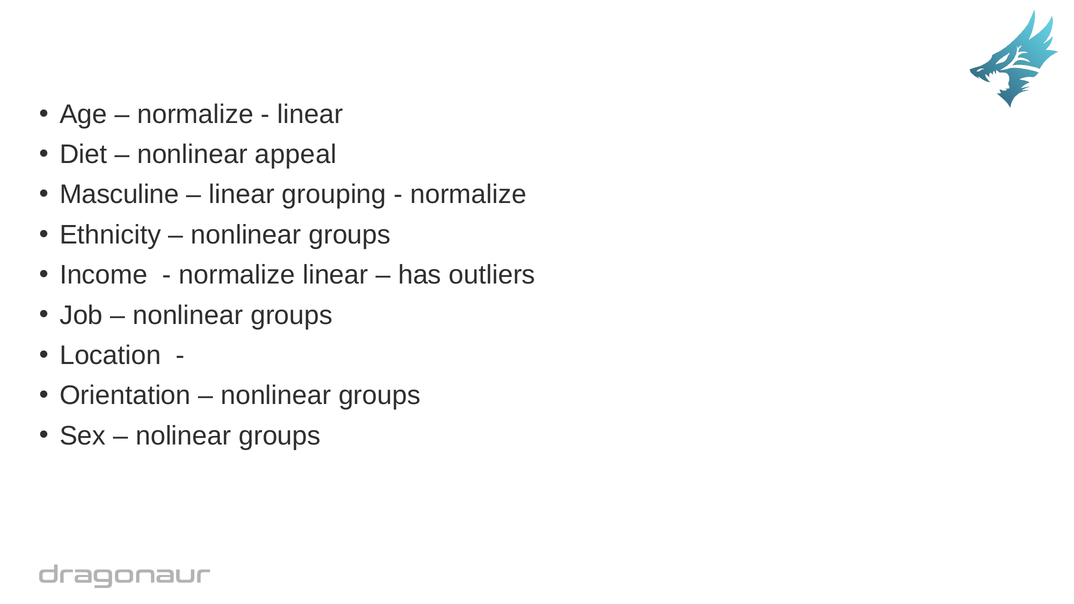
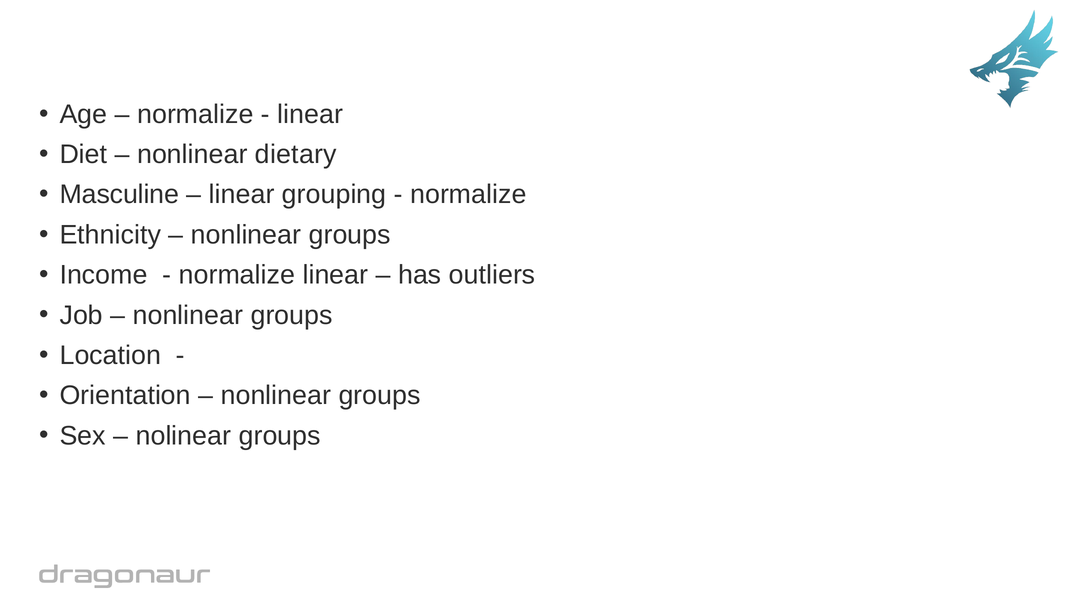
appeal: appeal -> dietary (296, 154)
